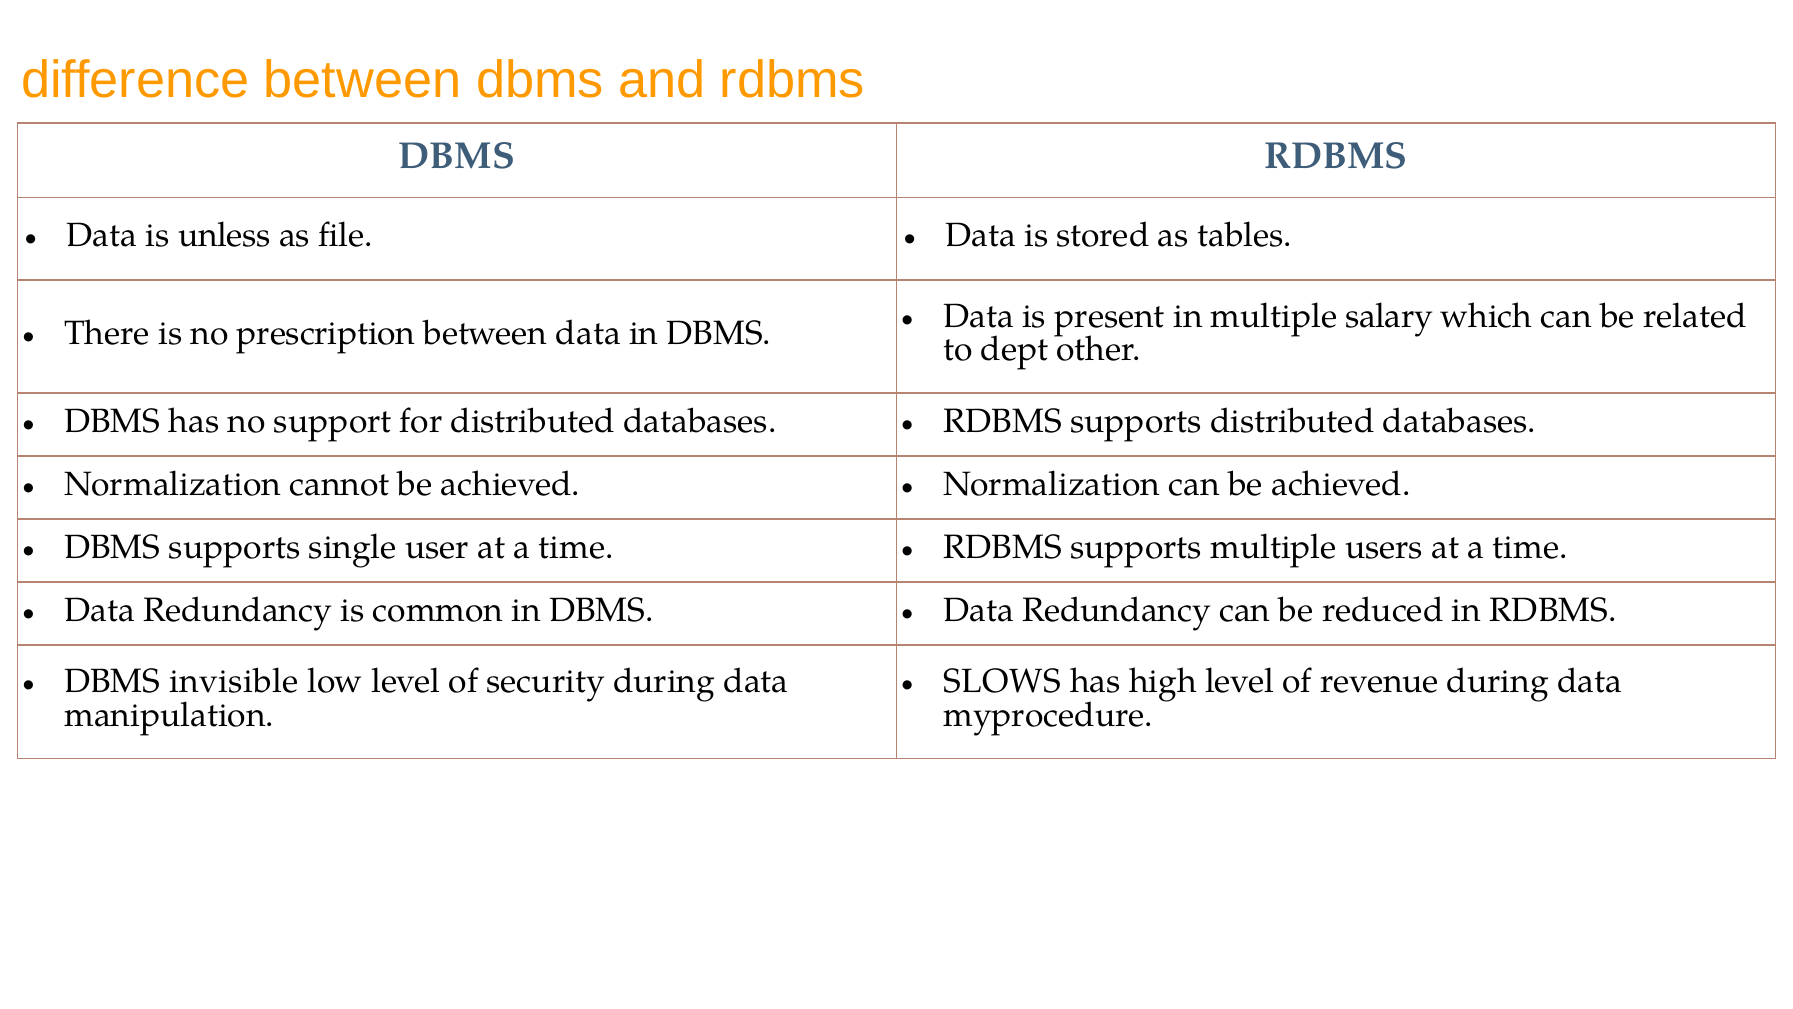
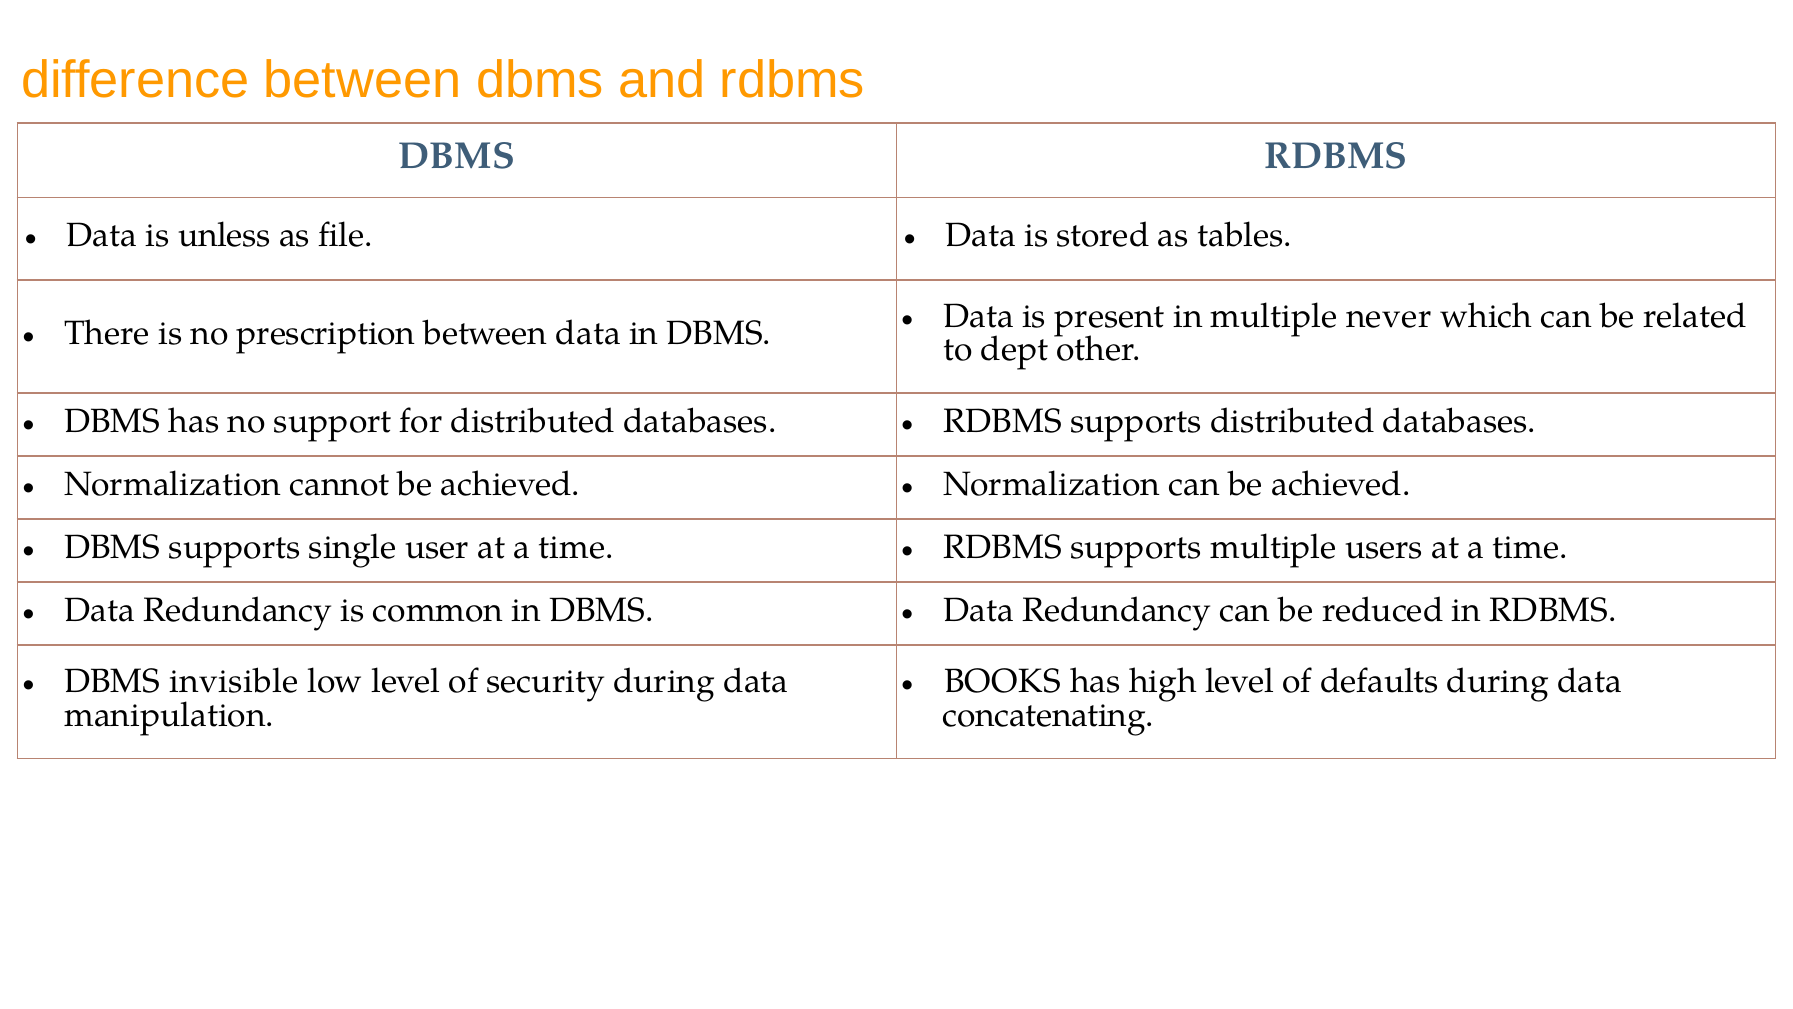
salary: salary -> never (1389, 316)
SLOWS: SLOWS -> BOOKS (1002, 681)
revenue: revenue -> defaults (1379, 681)
myprocedure: myprocedure -> concatenating (1048, 715)
